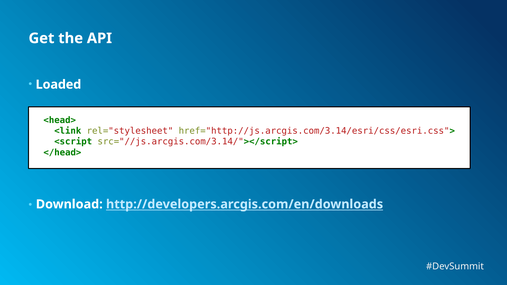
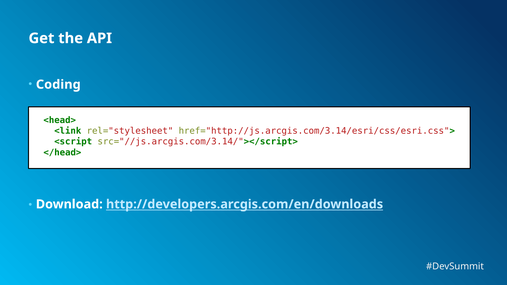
Loaded: Loaded -> Coding (58, 85)
